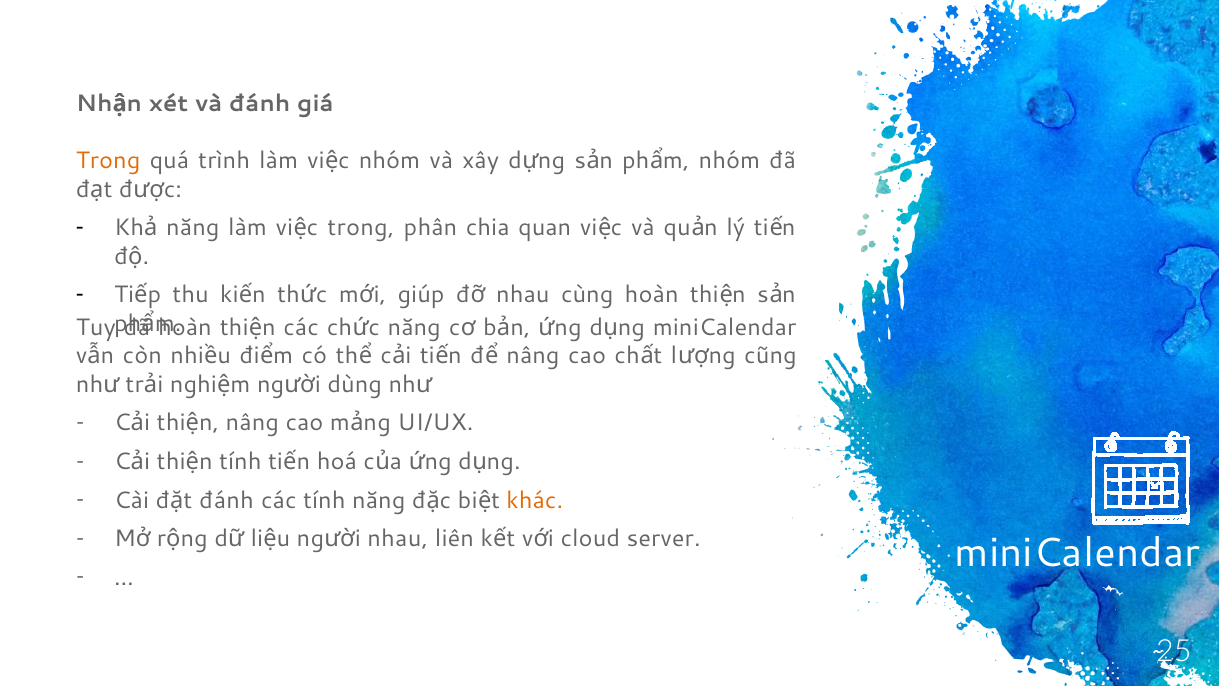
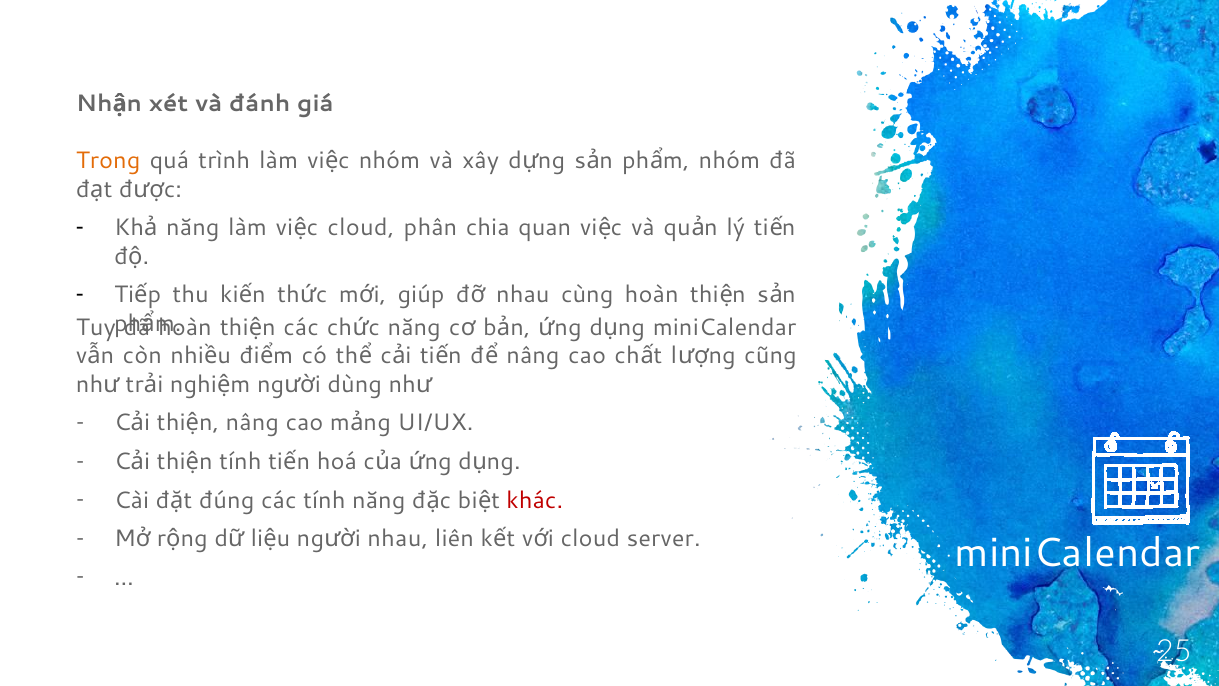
trong: trong -> cloud (361, 228)
đánh: đánh -> đúng (227, 500)
khác colour: orange -> red (535, 500)
